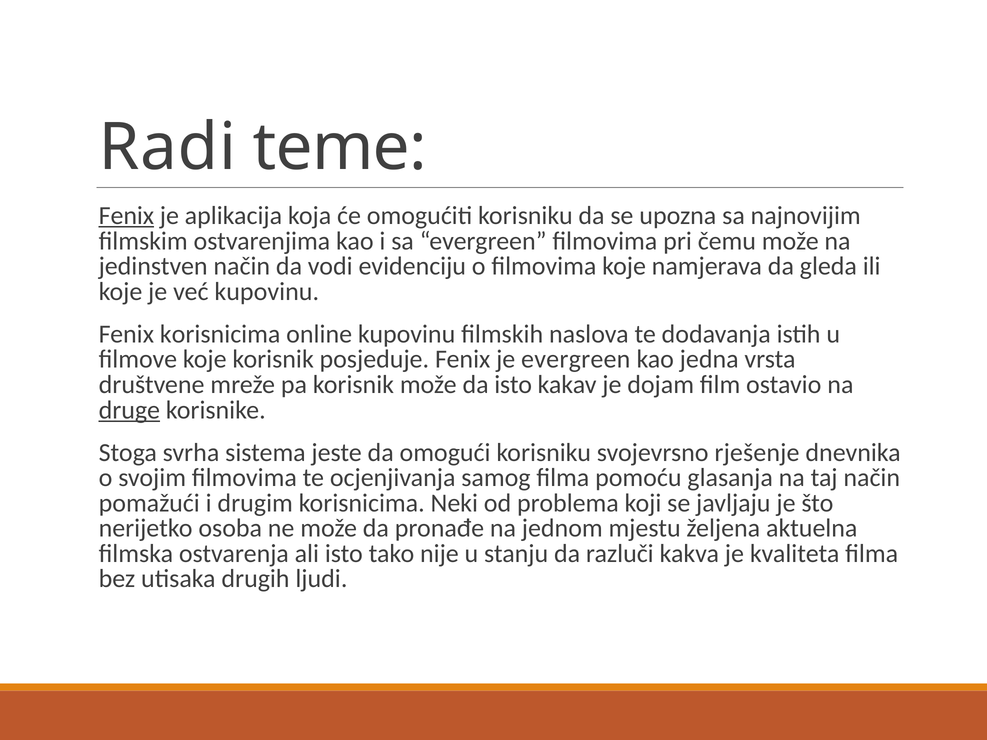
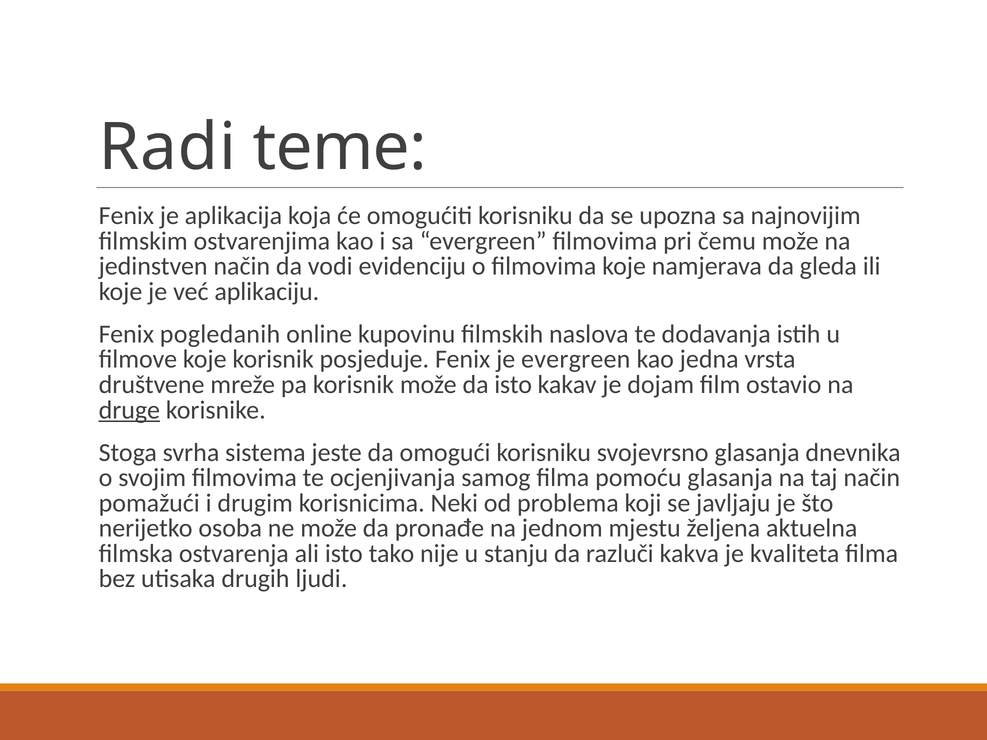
Fenix underline: present -> none (126, 216)
već kupovinu: kupovinu -> aplikaciju (267, 292)
Fenix korisnicima: korisnicima -> pogledanih (220, 334)
svojevrsno rješenje: rješenje -> glasanja (757, 453)
